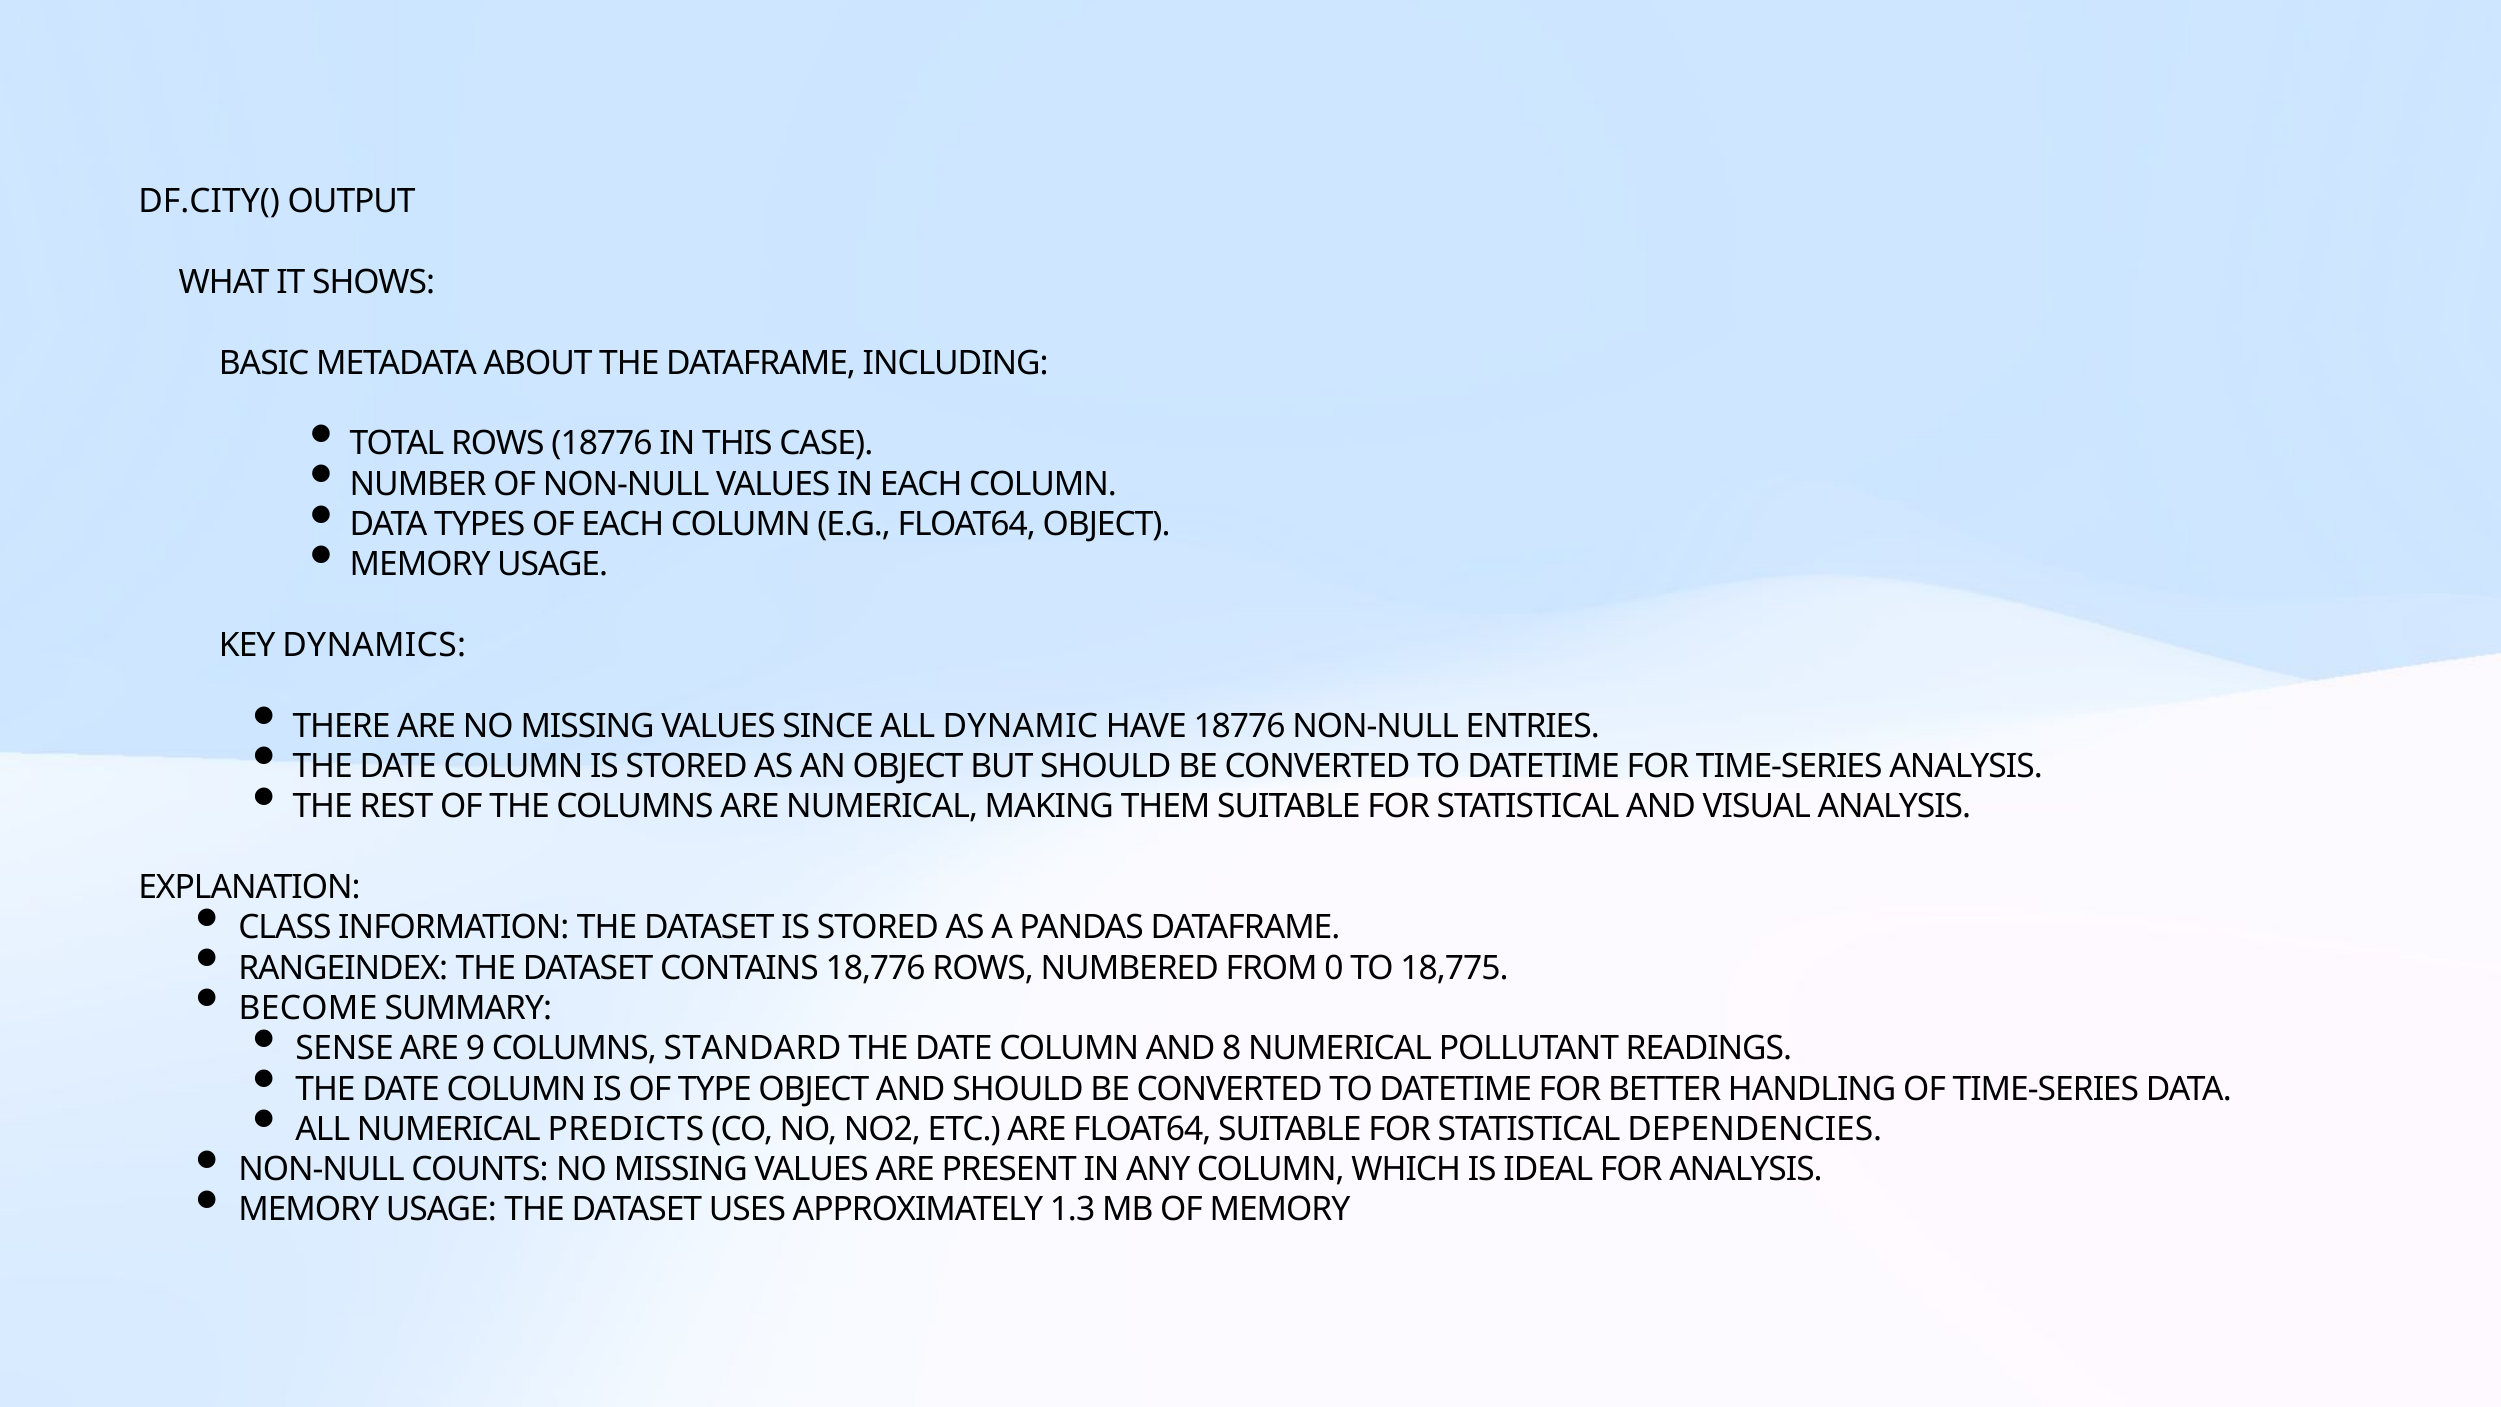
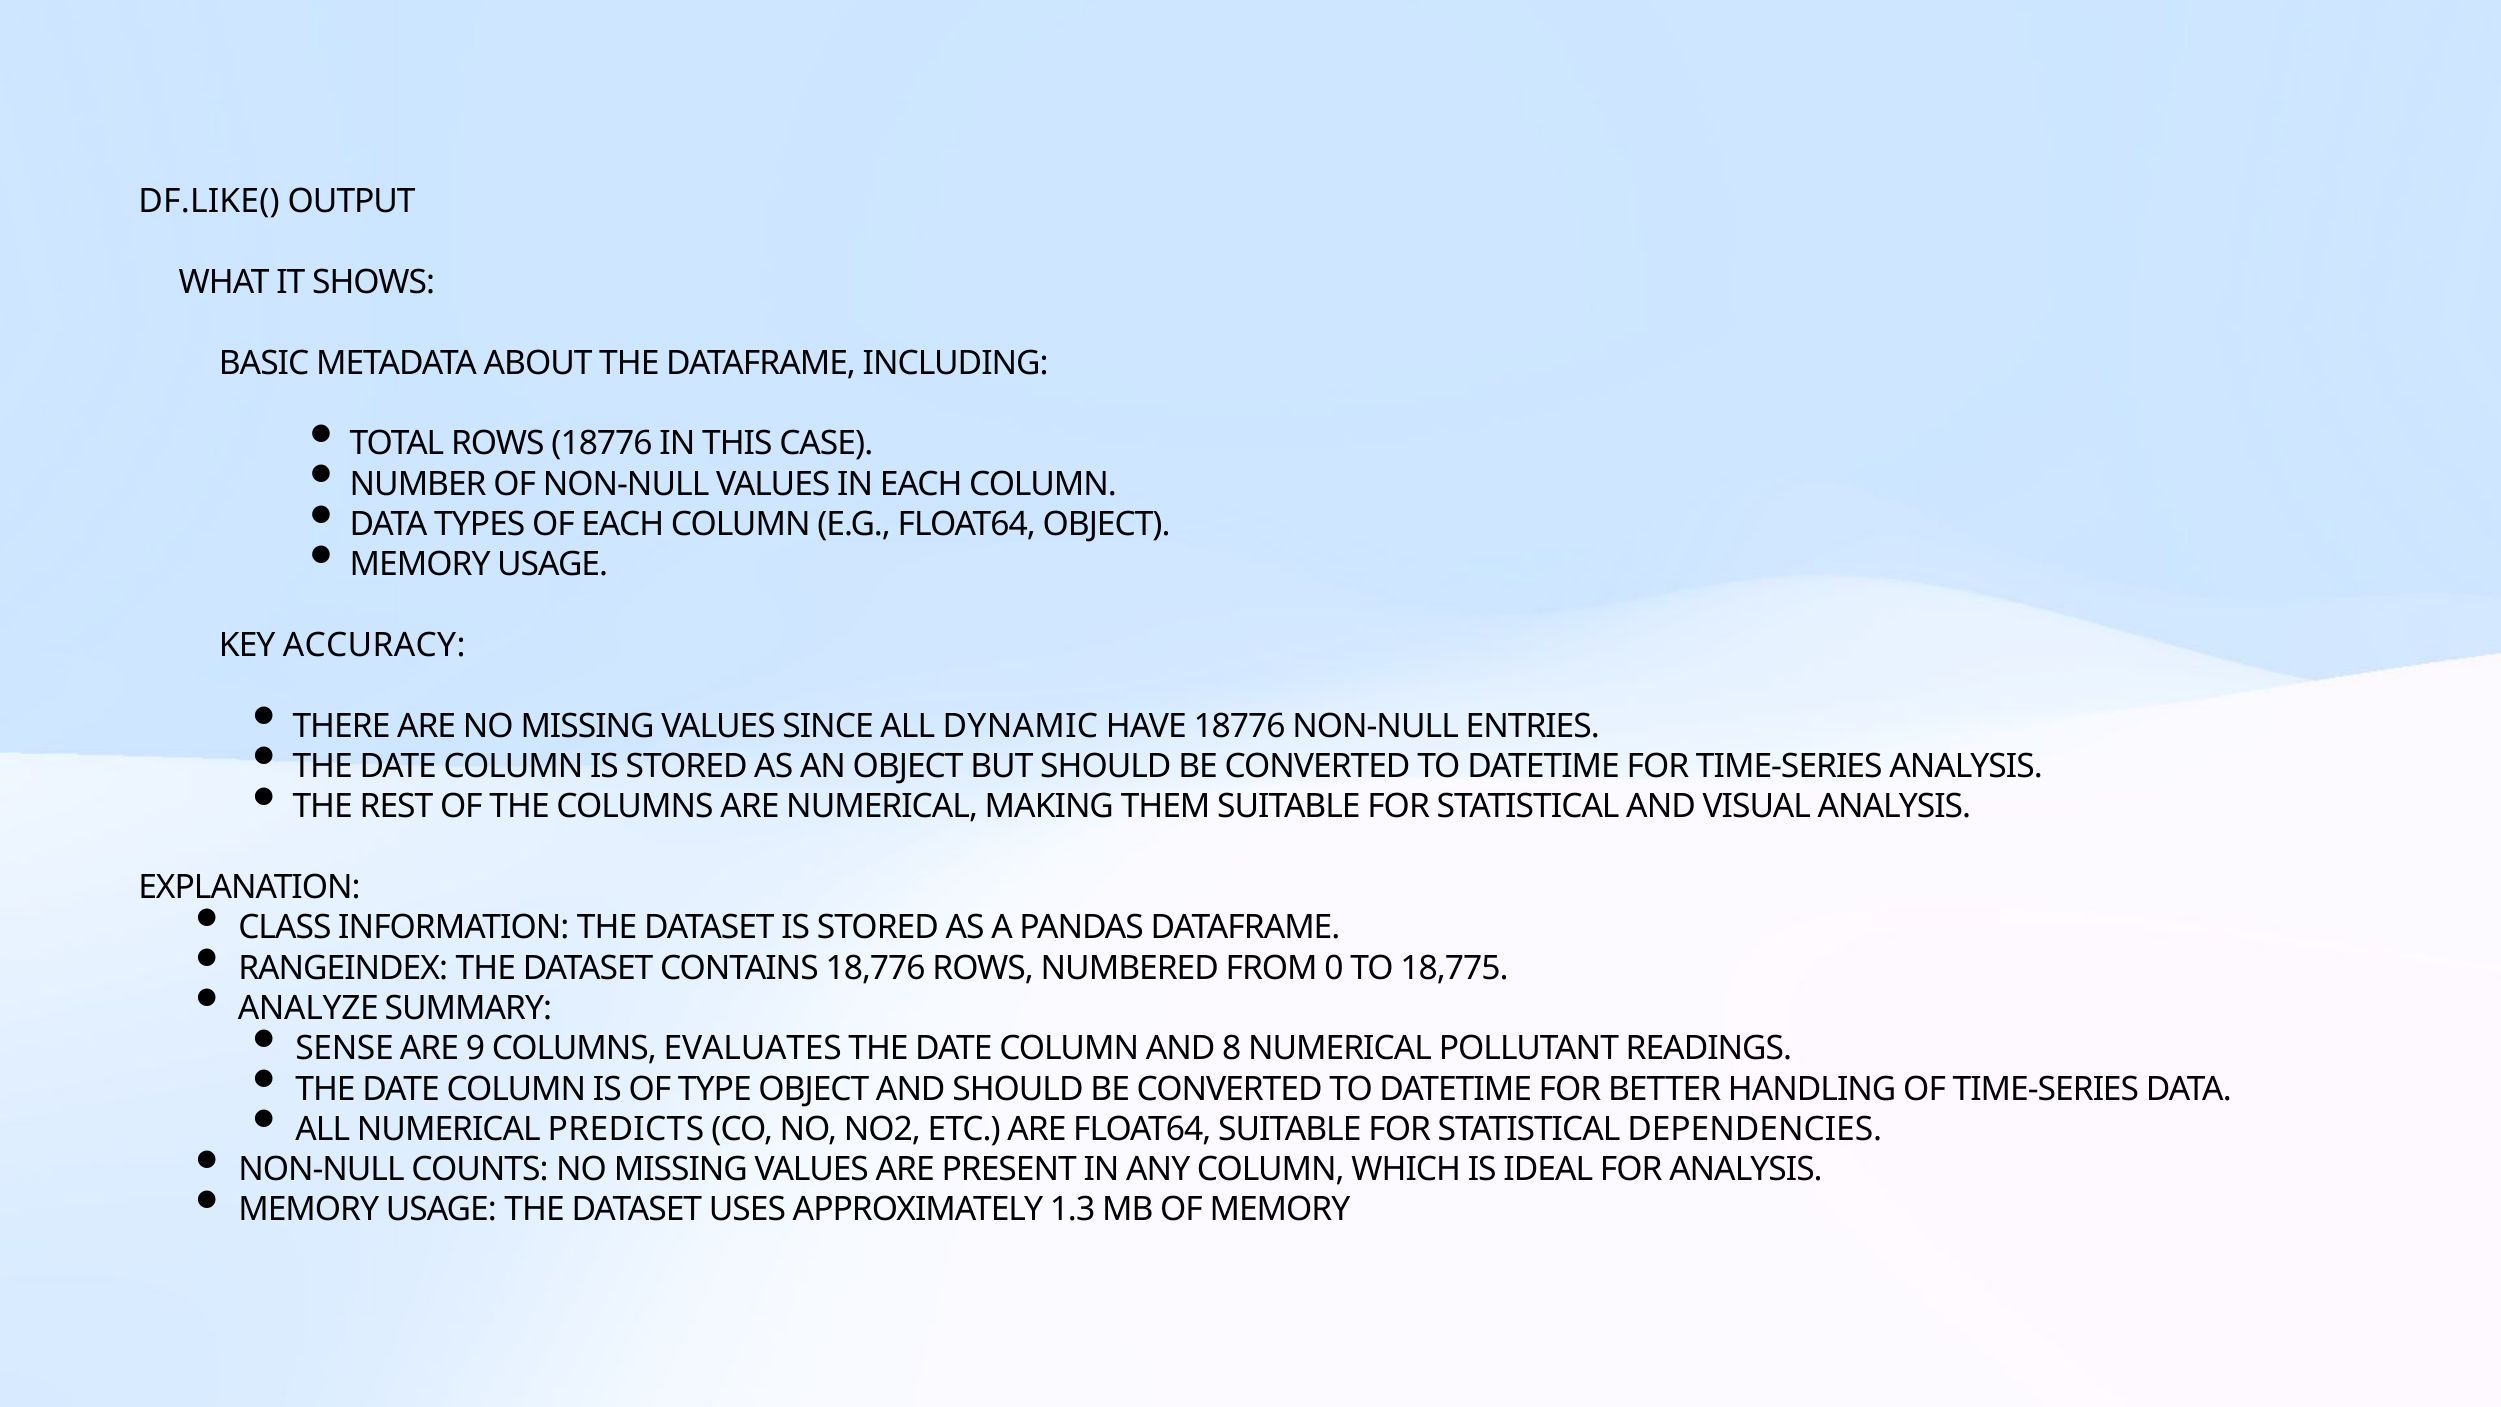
DF.CITY(: DF.CITY( -> DF.LIKE( (209, 202)
DYNAMICS: DYNAMICS -> ACCURACY (374, 645)
BECOME: BECOME -> ANALYZE (308, 1008)
STANDARD: STANDARD -> EVALUATES (753, 1048)
